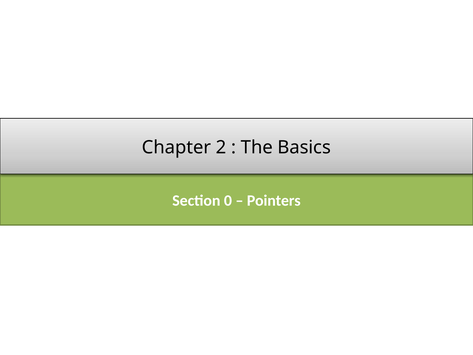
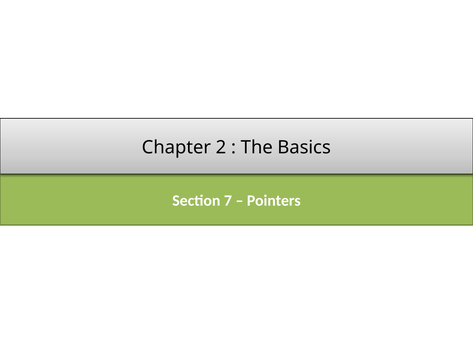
0: 0 -> 7 (228, 201)
